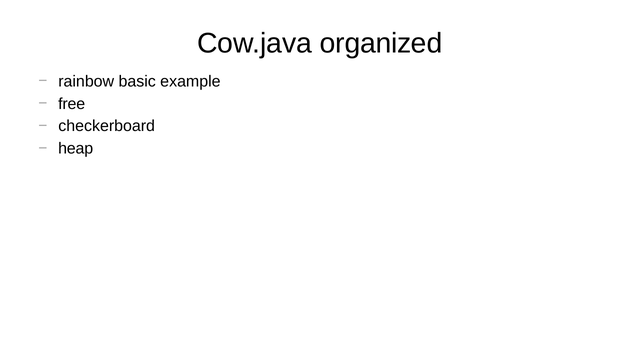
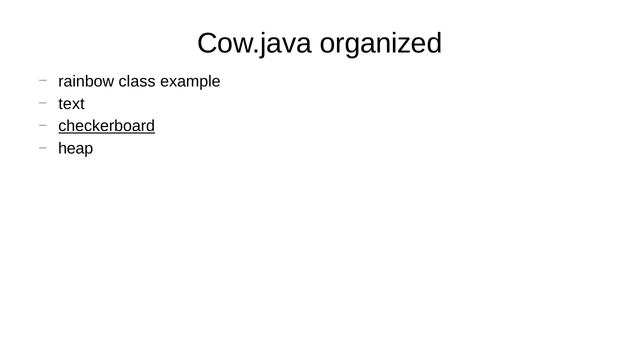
basic: basic -> class (137, 81)
free: free -> text (72, 104)
checkerboard underline: none -> present (107, 126)
